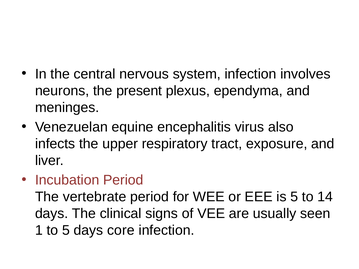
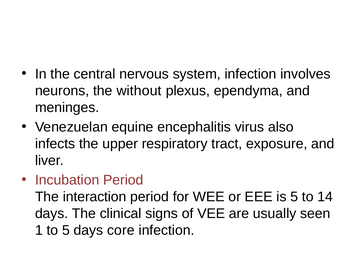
present: present -> without (139, 91)
vertebrate: vertebrate -> interaction (95, 197)
